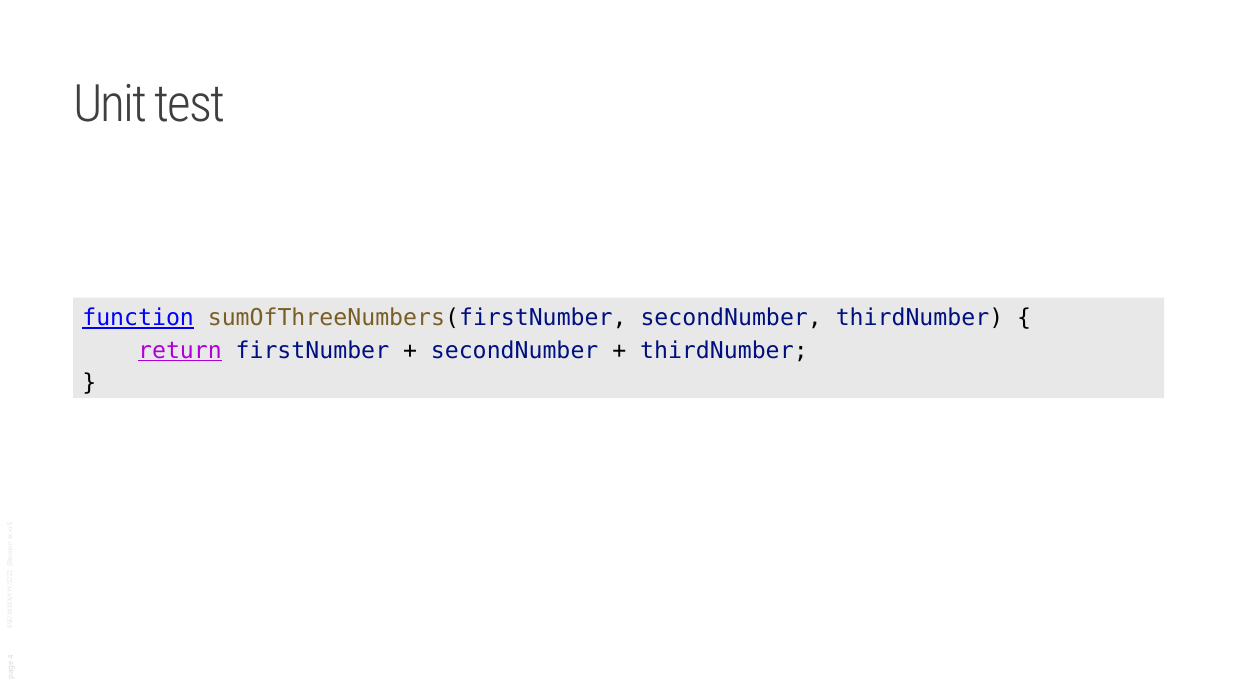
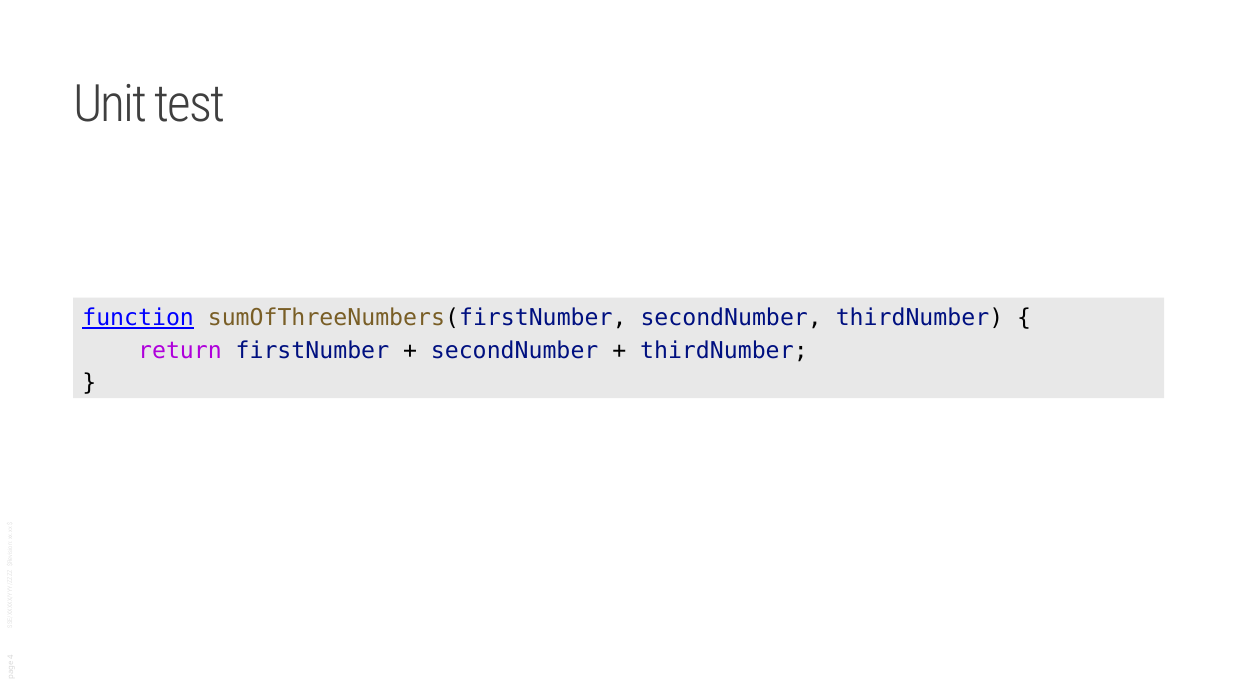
return underline: present -> none (180, 350)
